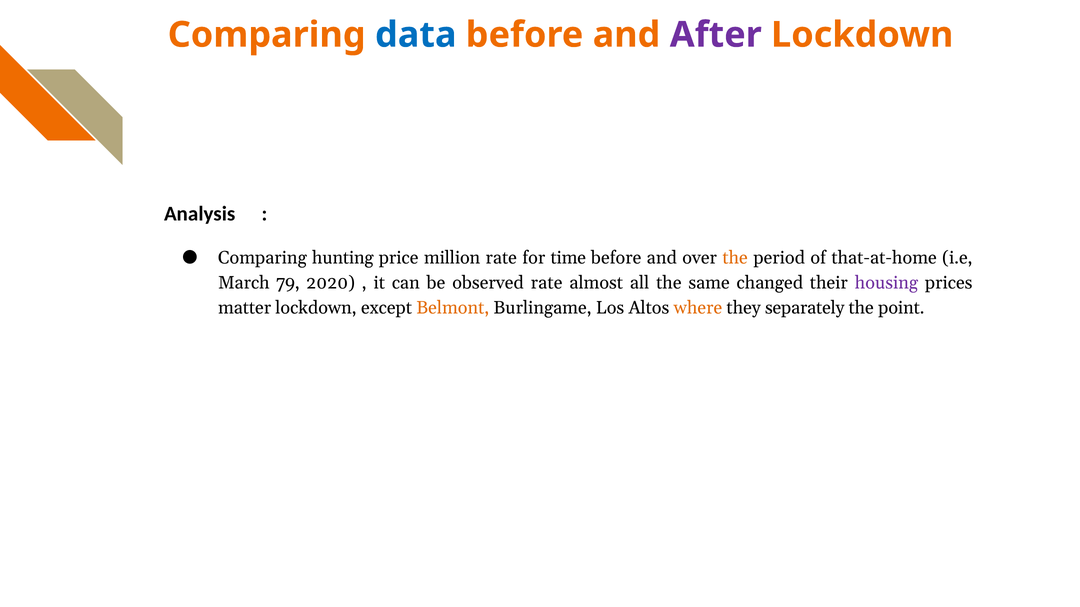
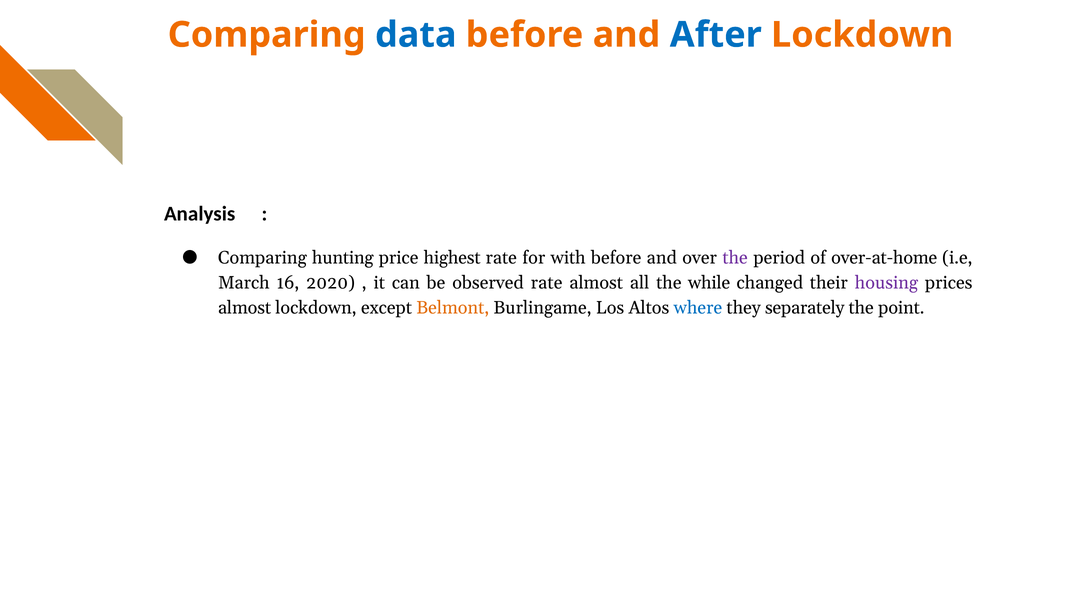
After colour: purple -> blue (716, 35)
million: million -> highest (452, 258)
time: time -> with (568, 258)
the colour: orange -> purple (735, 258)
that-at-home: that-at-home -> over-at-home (884, 258)
79: 79 -> 16 (288, 283)
same: same -> while (709, 283)
matter: matter -> almost (245, 308)
where colour: orange -> blue (698, 308)
